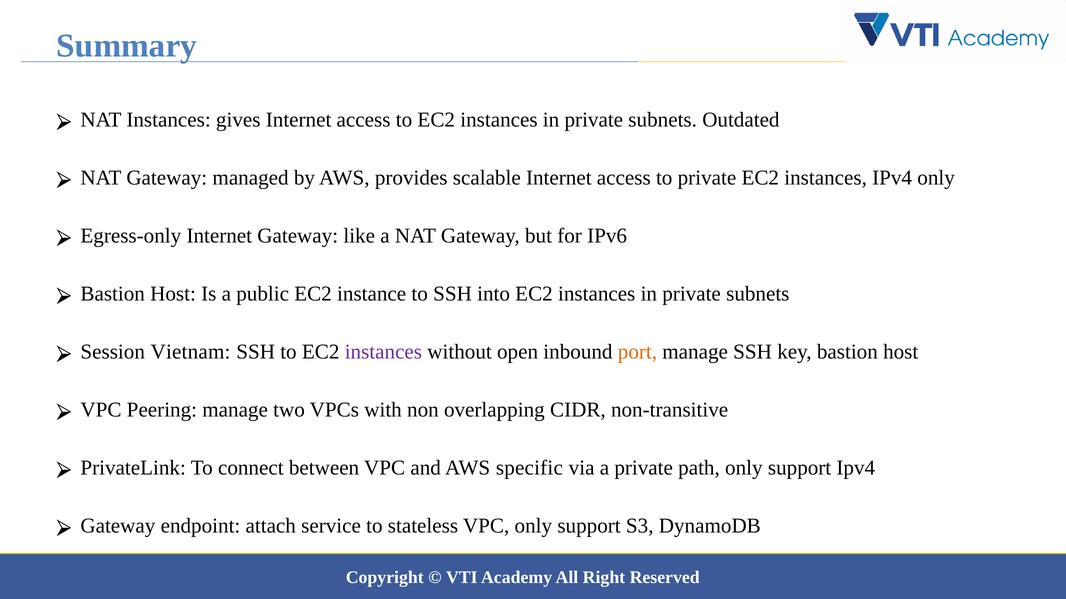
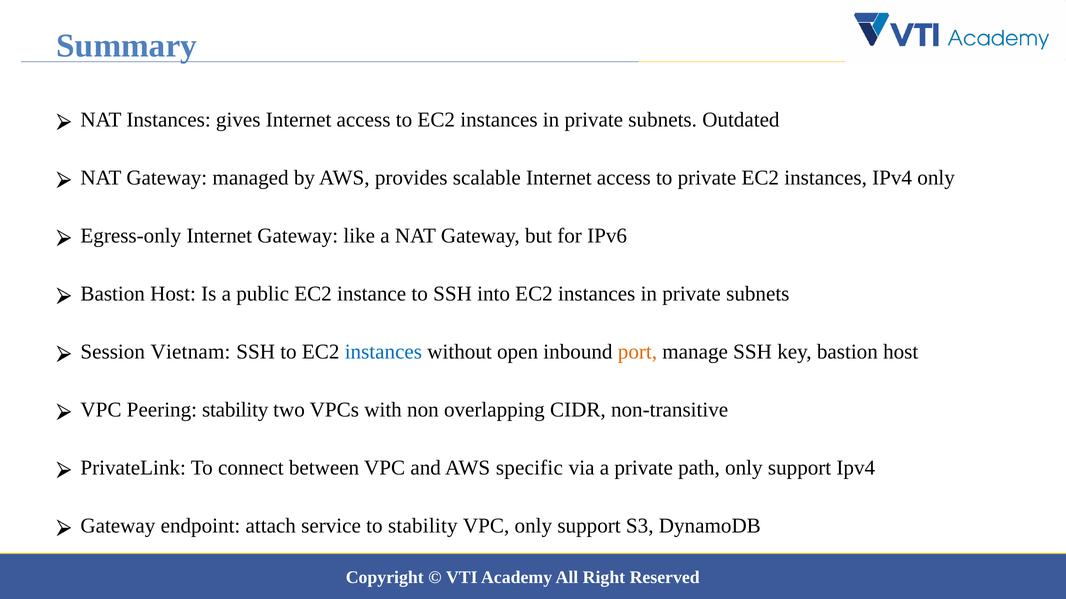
instances colour: purple -> blue (383, 352)
Peering manage: manage -> stability (235, 410)
to stateless: stateless -> stability (423, 526)
